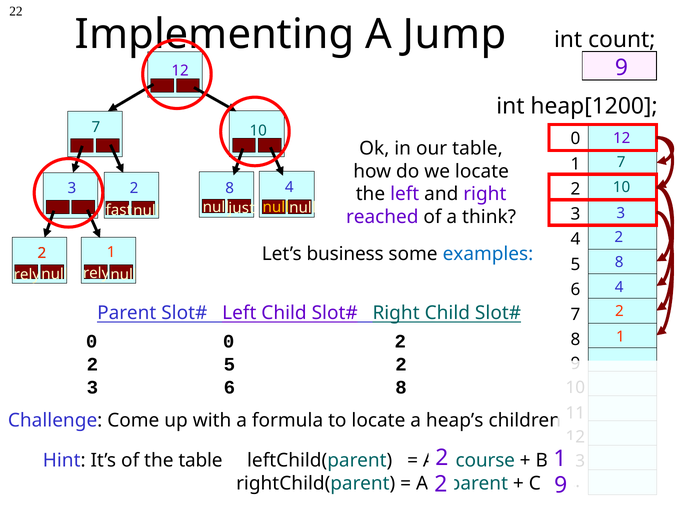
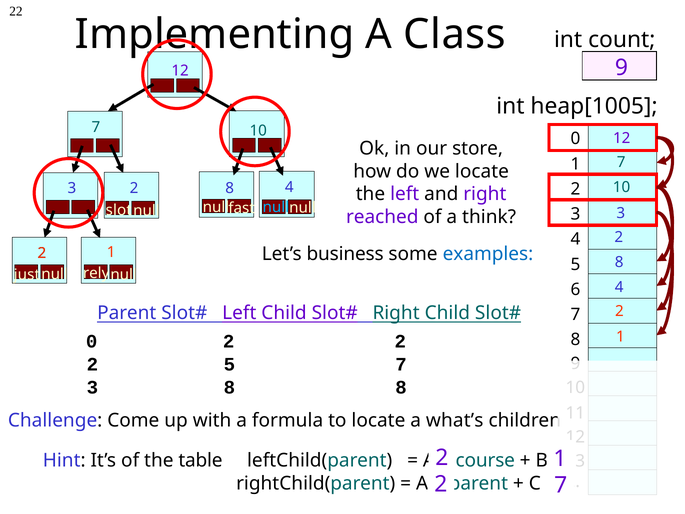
Jump: Jump -> Class (455, 34)
heap[1200: heap[1200 -> heap[1005 (594, 106)
our table: table -> store (478, 148)
null colour: yellow -> light blue (276, 207)
just: just -> fast (242, 208)
fast: fast -> slot (119, 210)
rely: rely -> just (27, 274)
0 0: 0 -> 2 (229, 341)
5 2: 2 -> 7 (401, 364)
3 6: 6 -> 8 (229, 387)
heap’s: heap’s -> what’s (455, 420)
9: 9 -> 7 (561, 485)
